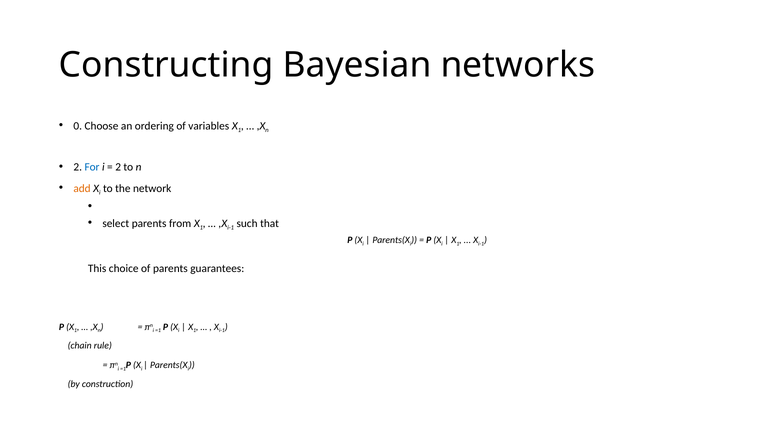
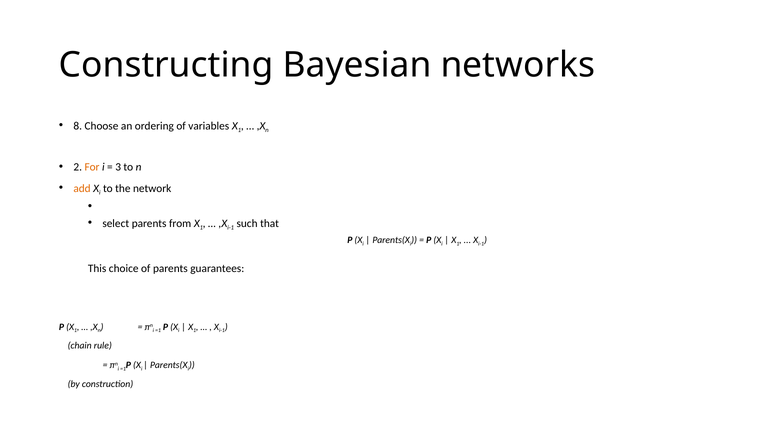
0: 0 -> 8 (78, 126)
For colour: blue -> orange (92, 167)
2: 2 -> 3 (118, 167)
